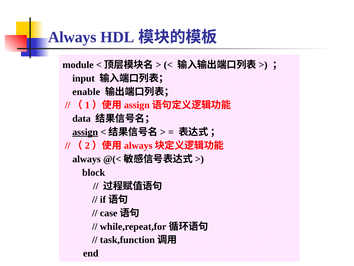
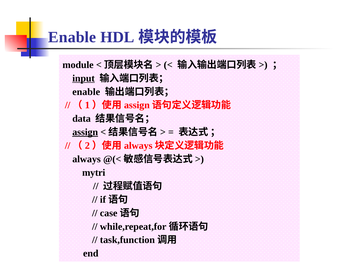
Always: Always -> Enable (72, 37)
input underline: none -> present (84, 78)
block: block -> mytri (94, 172)
